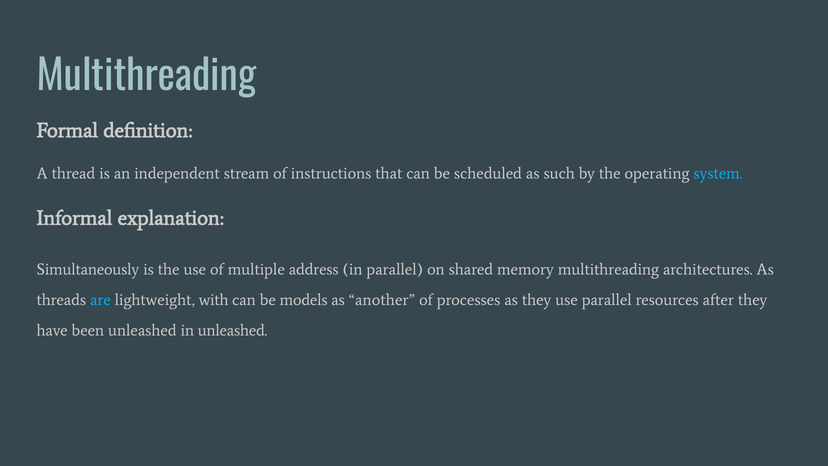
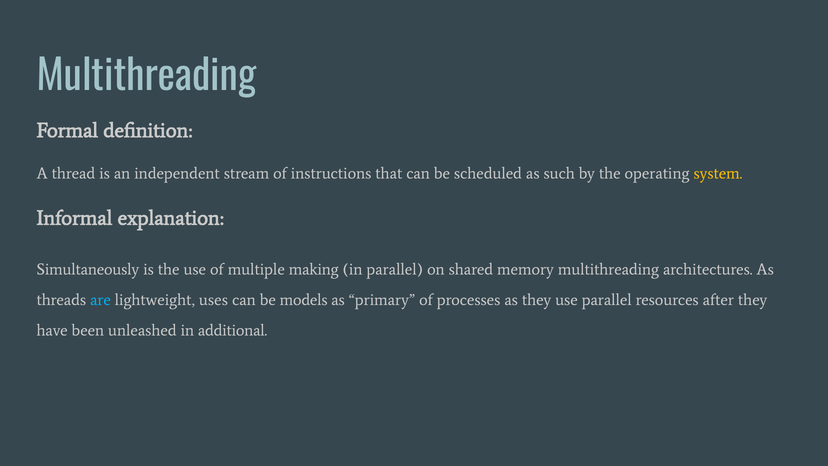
system colour: light blue -> yellow (718, 173)
address: address -> making (314, 269)
with: with -> uses (213, 300)
another: another -> primary (382, 300)
in unleashed: unleashed -> additional (233, 330)
